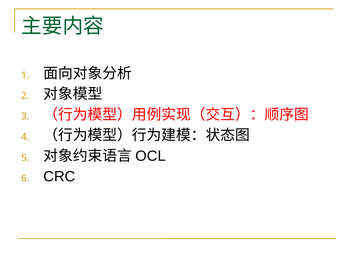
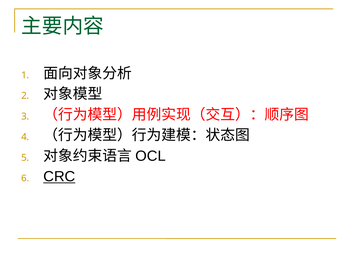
CRC underline: none -> present (59, 177)
